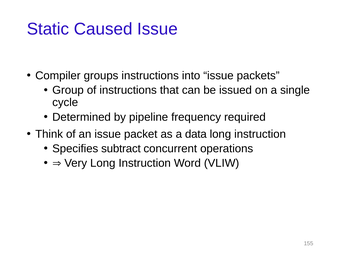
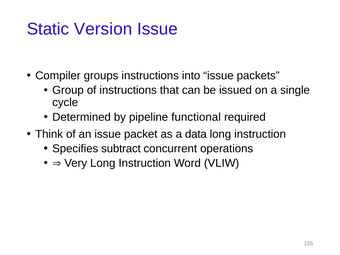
Caused: Caused -> Version (103, 29)
frequency: frequency -> functional (196, 117)
